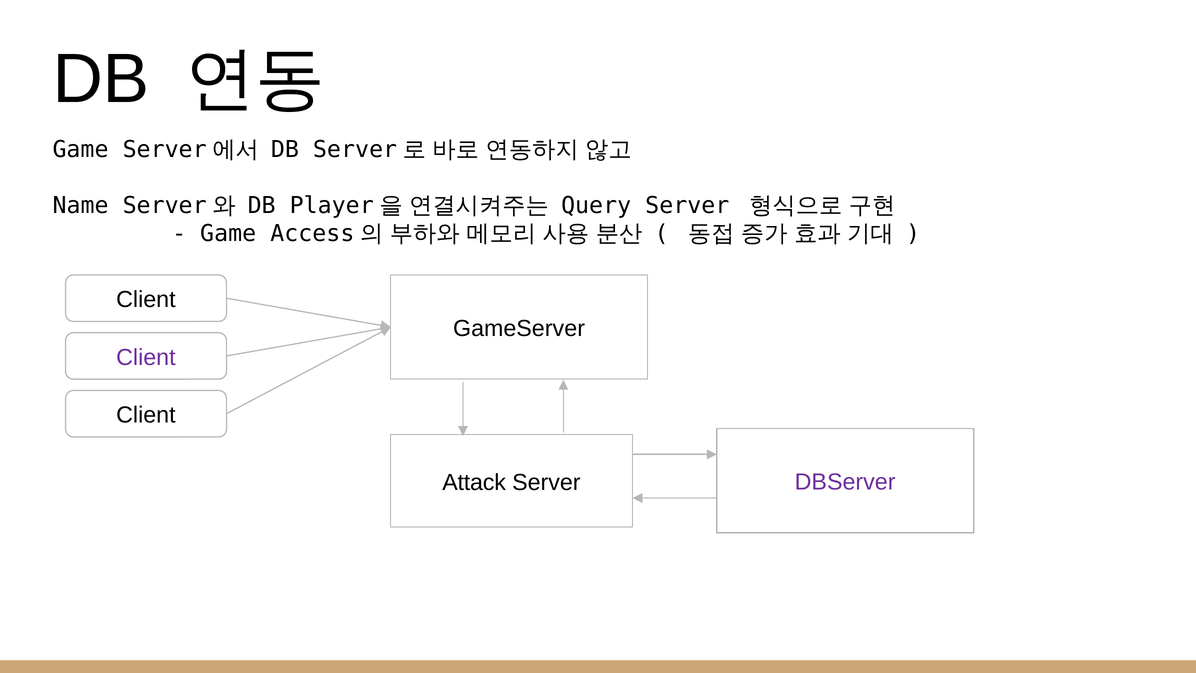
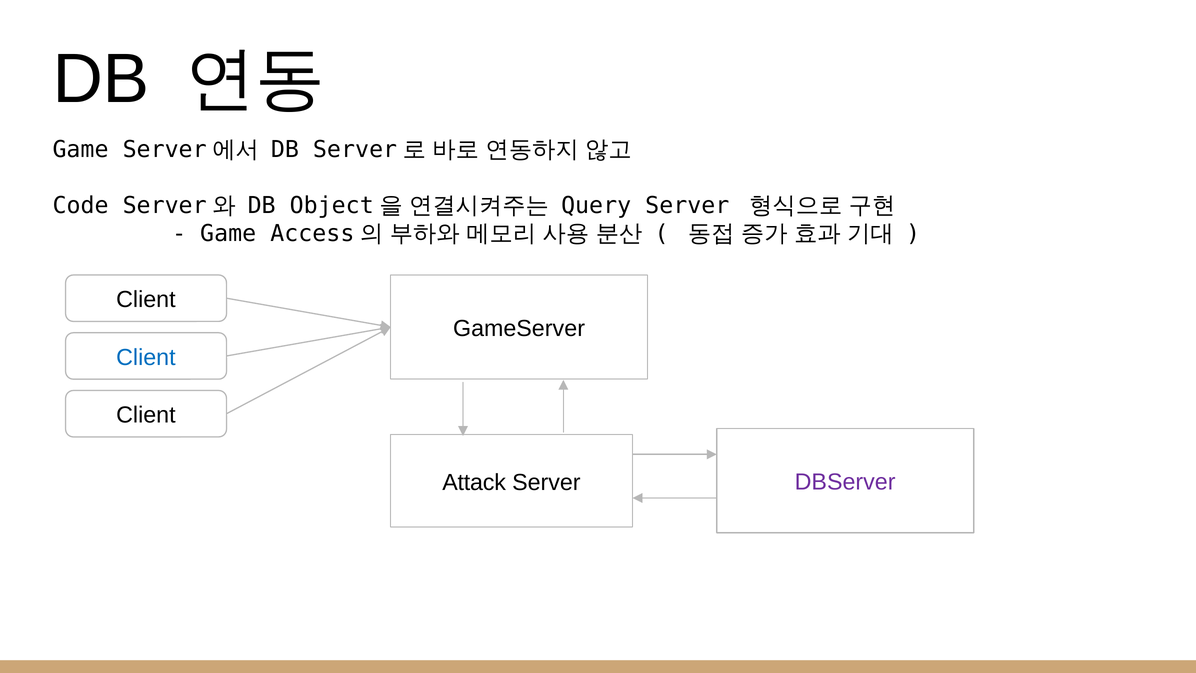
Name: Name -> Code (81, 205)
Player: Player -> Object (332, 205)
Client colour: purple -> blue (146, 357)
